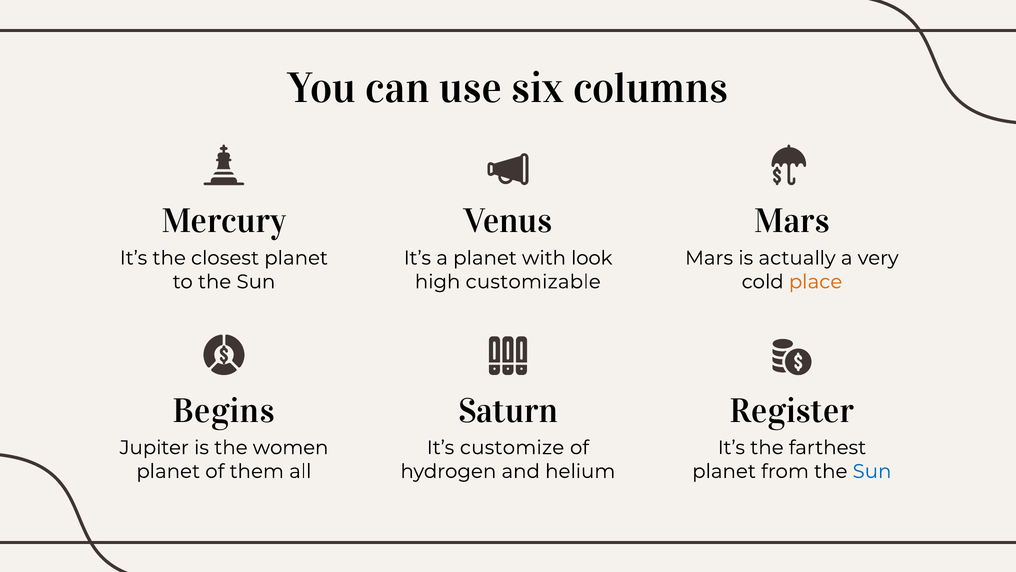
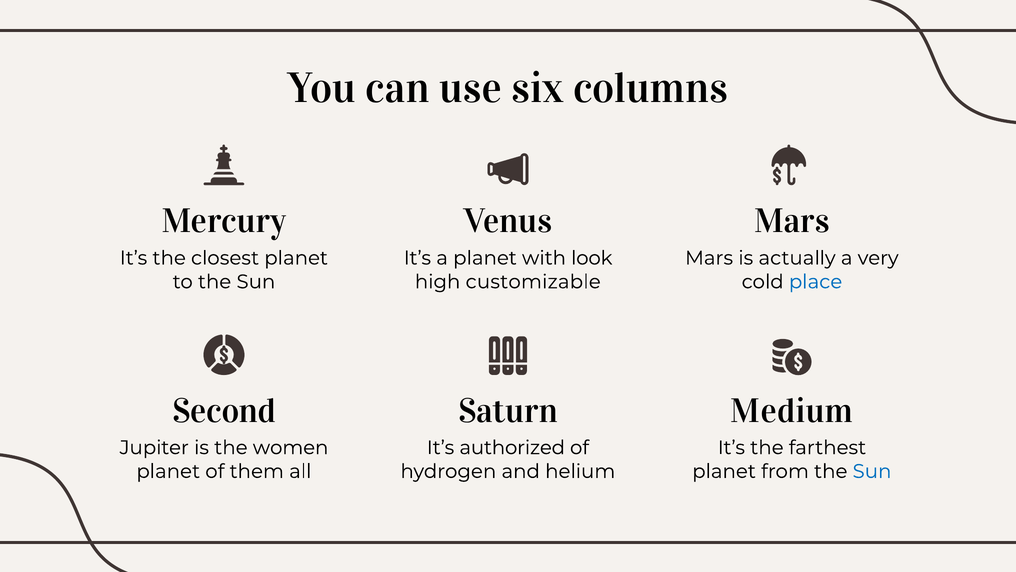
place colour: orange -> blue (816, 282)
Begins: Begins -> Second (224, 410)
Register: Register -> Medium (792, 410)
customize: customize -> authorized (512, 447)
